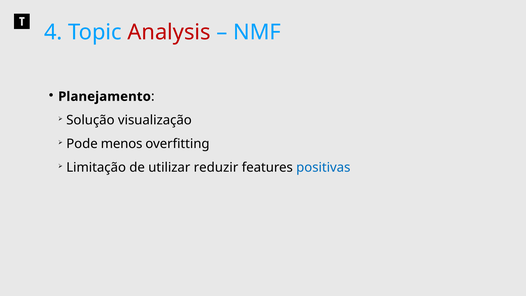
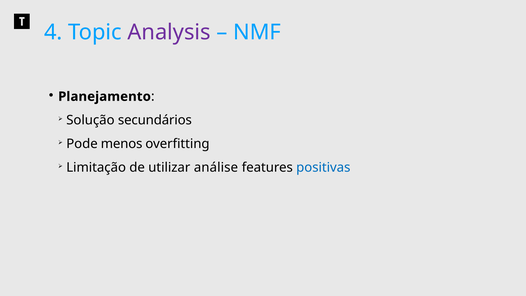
Analysis colour: red -> purple (169, 32)
visualização: visualização -> secundários (155, 120)
reduzir: reduzir -> análise (216, 168)
